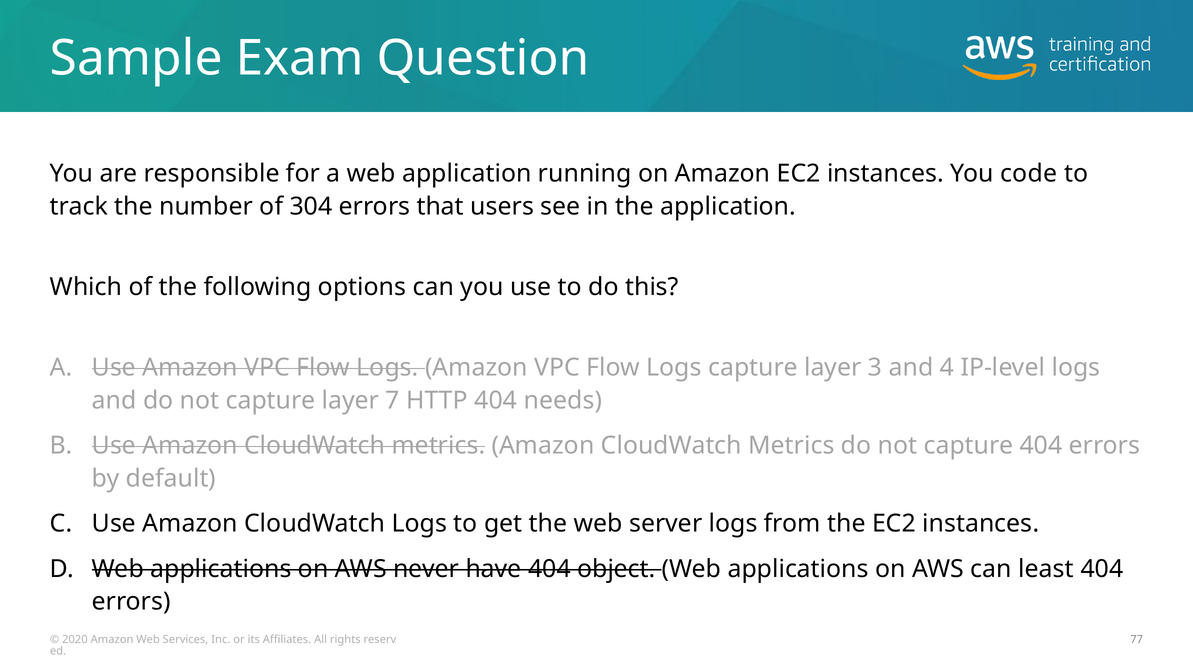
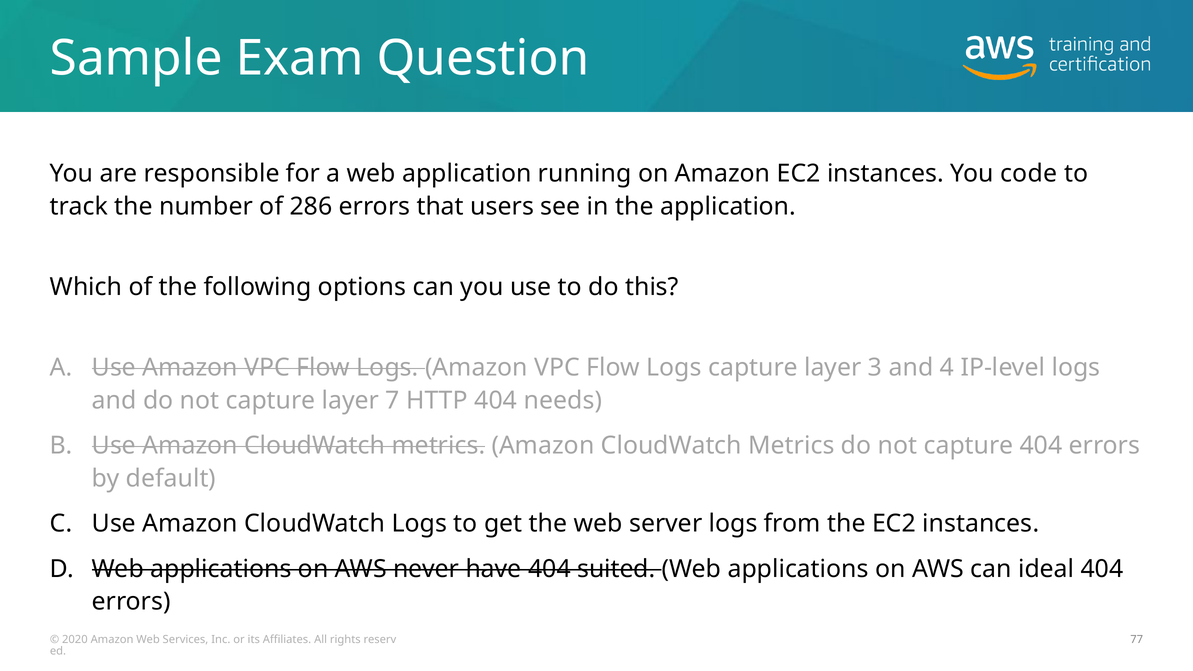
304: 304 -> 286 (311, 206)
object: object -> suited (616, 569)
least: least -> ideal (1046, 569)
